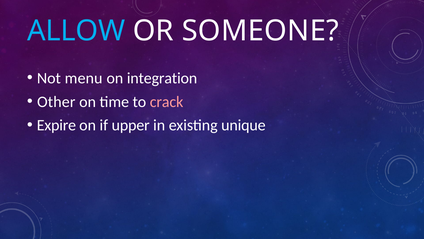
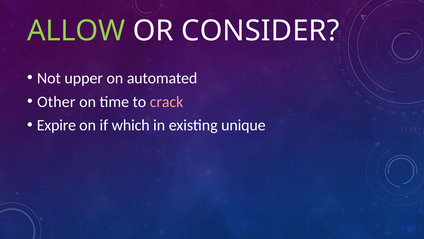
ALLOW colour: light blue -> light green (76, 31)
SOMEONE: SOMEONE -> CONSIDER (260, 31)
menu: menu -> upper (84, 78)
integration: integration -> automated (162, 78)
upper: upper -> which (131, 125)
